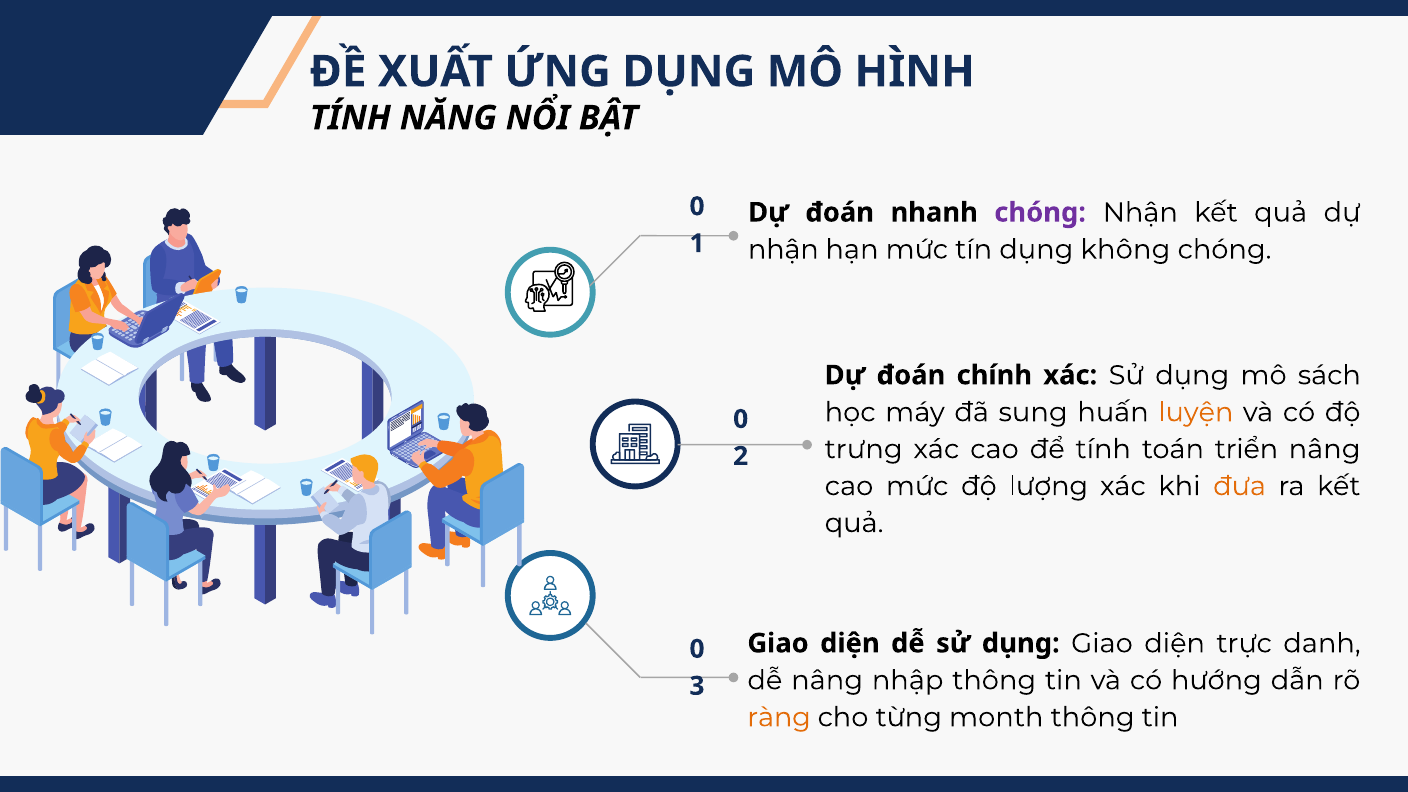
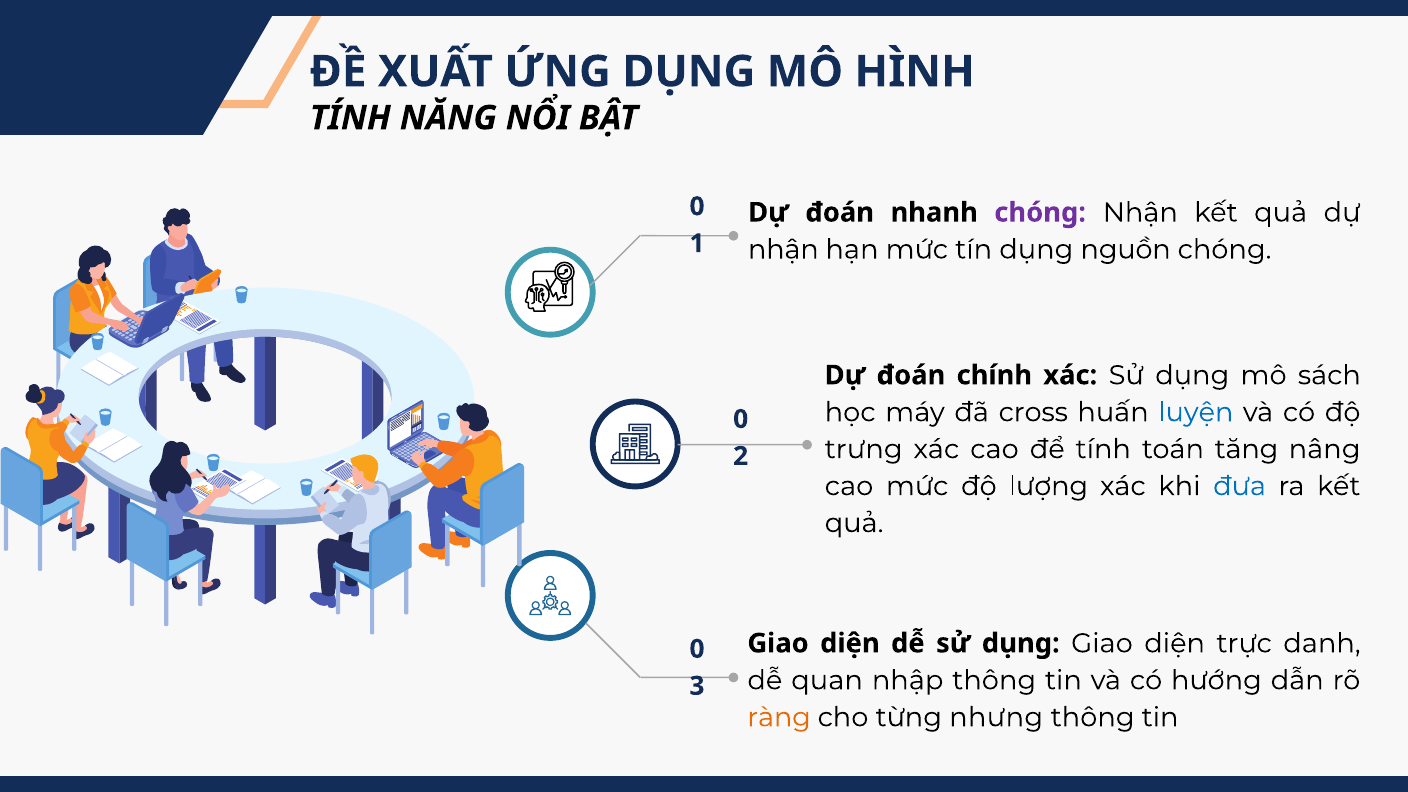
không: không -> nguồn (1126, 249)
sung: sung -> cross (1033, 412)
luyện colour: orange -> blue (1196, 412)
triển: triển -> tăng (1246, 449)
đưa colour: orange -> blue (1240, 486)
dễ nâng: nâng -> quan (827, 680)
month: month -> nhưng (996, 717)
